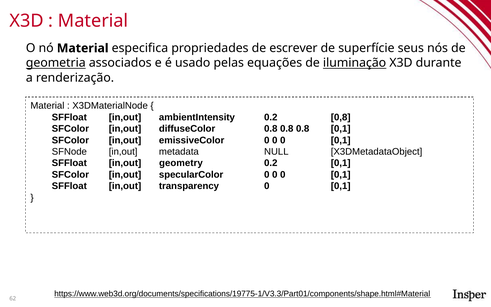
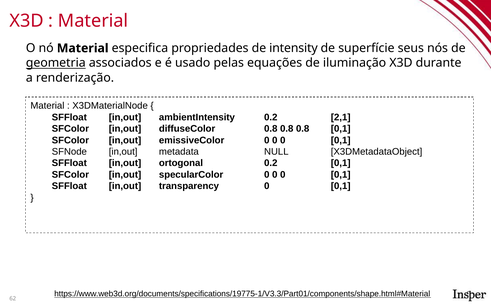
escrever: escrever -> intensity (293, 48)
iluminação underline: present -> none (355, 63)
0,8: 0,8 -> 2,1 (341, 117)
geometry: geometry -> ortogonal (181, 163)
